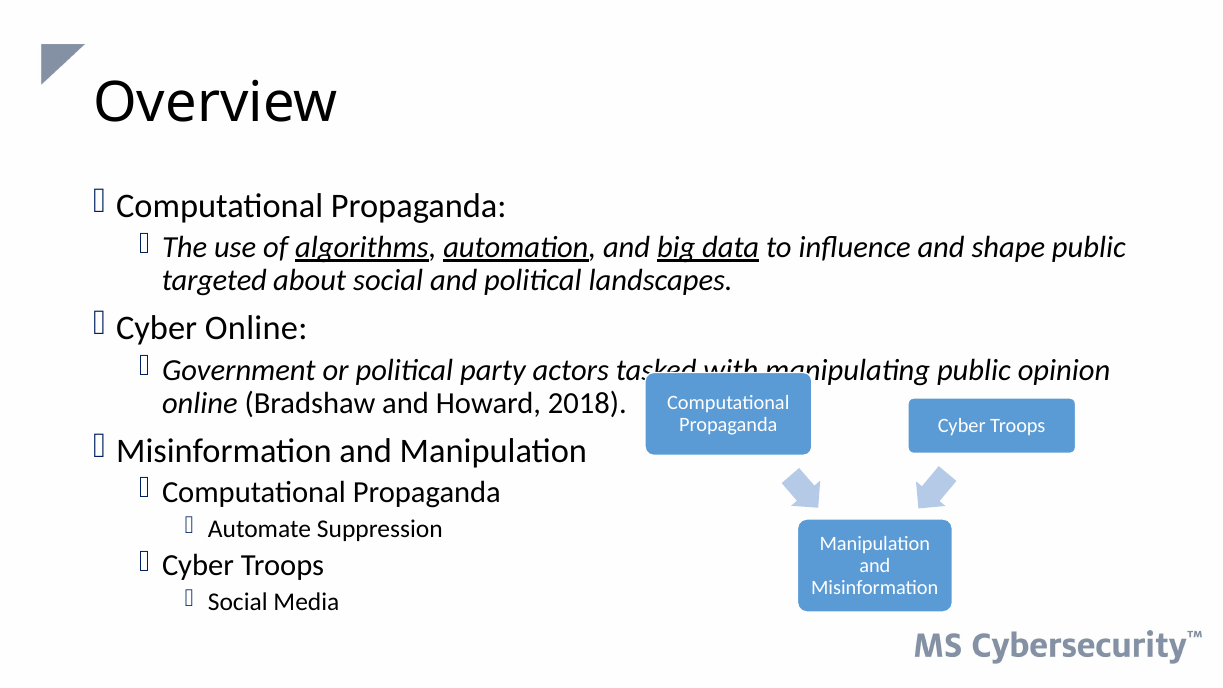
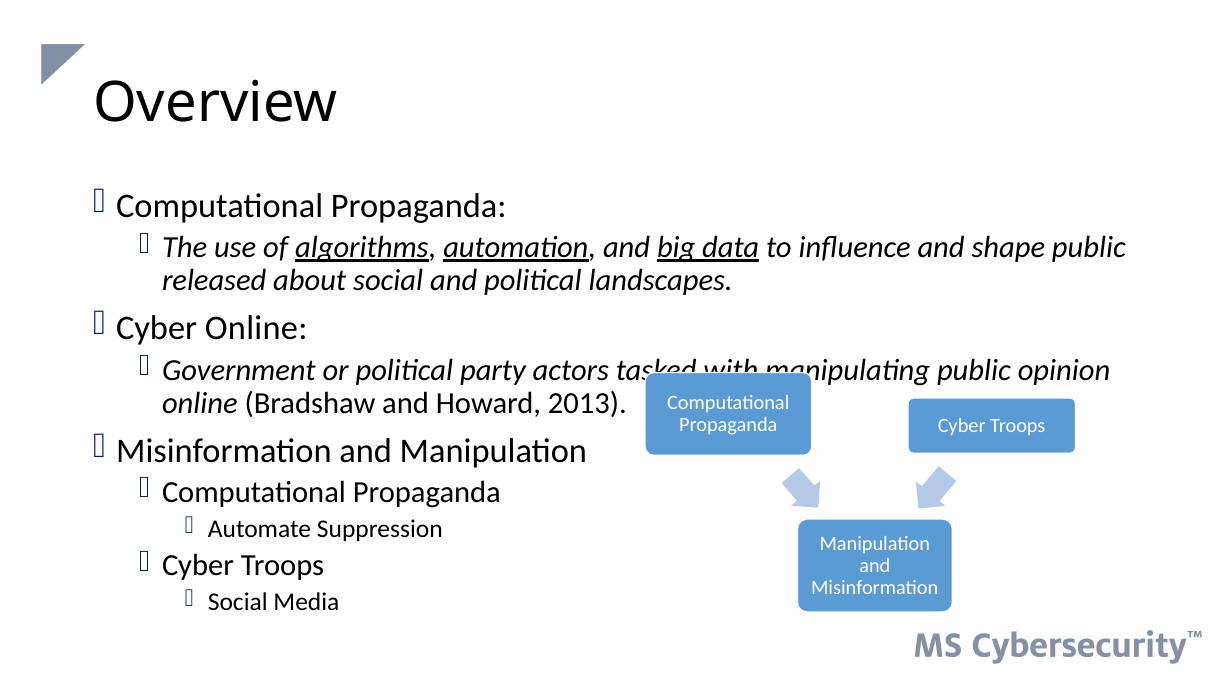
targeted: targeted -> released (214, 281)
2018: 2018 -> 2013 (587, 403)
